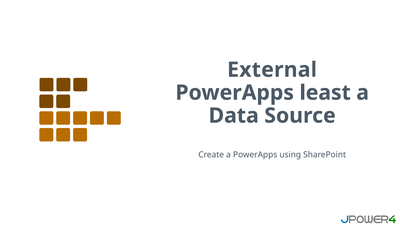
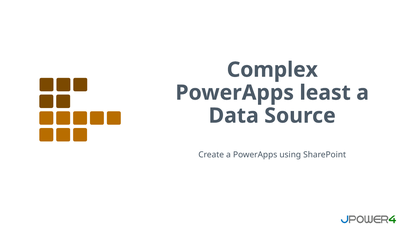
External: External -> Complex (272, 70)
